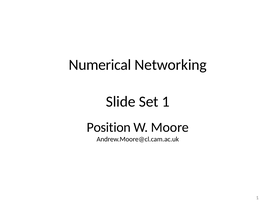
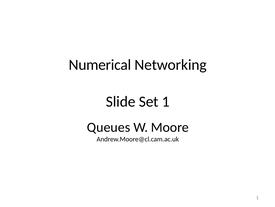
Position: Position -> Queues (109, 127)
